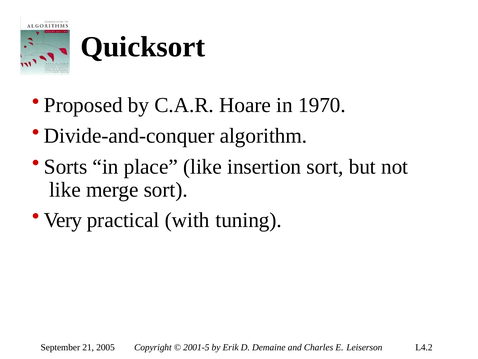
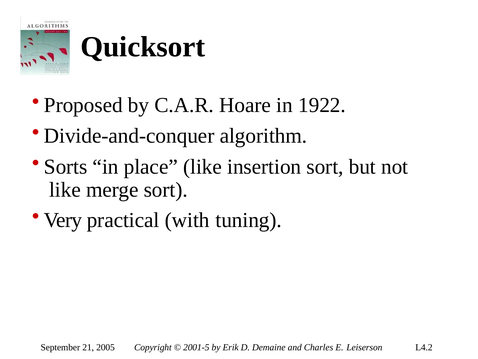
1970: 1970 -> 1922 (322, 105)
